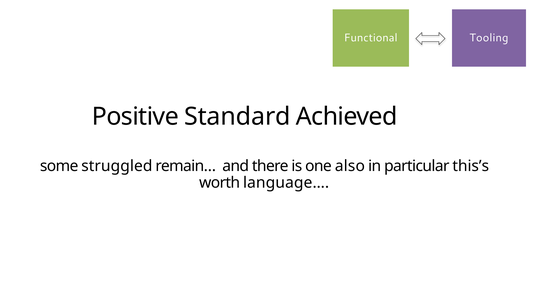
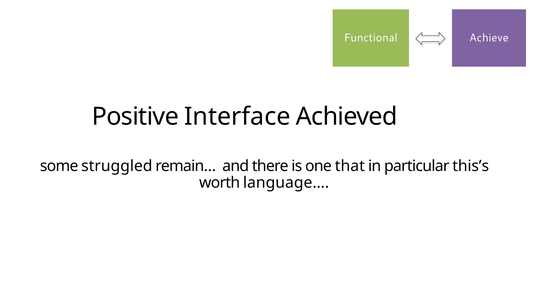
Tooling: Tooling -> Achieve (489, 38)
Standard: Standard -> Interface (237, 117)
also: also -> that (350, 166)
